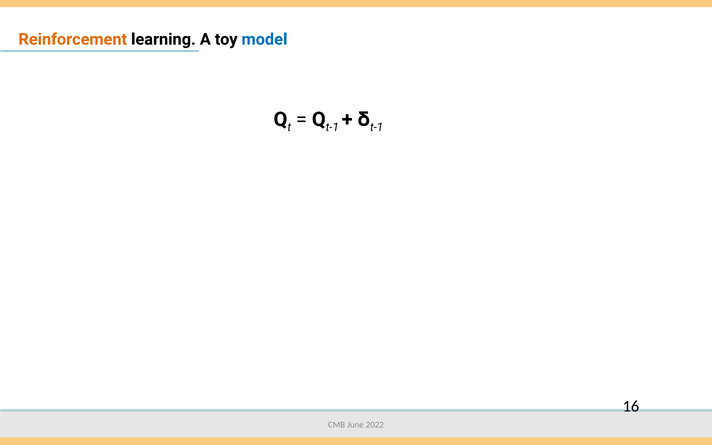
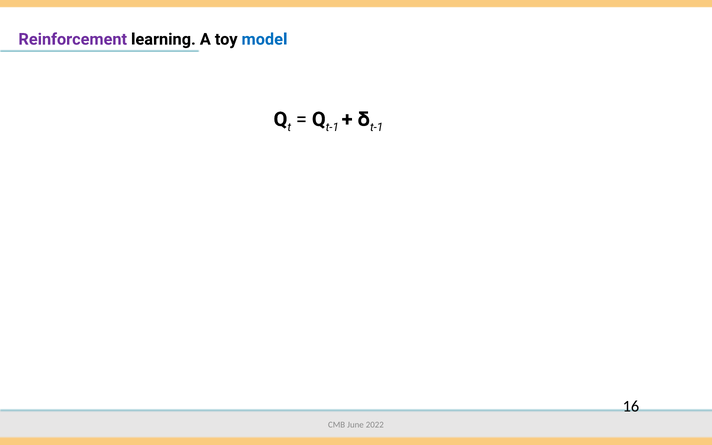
Reinforcement colour: orange -> purple (73, 39)
